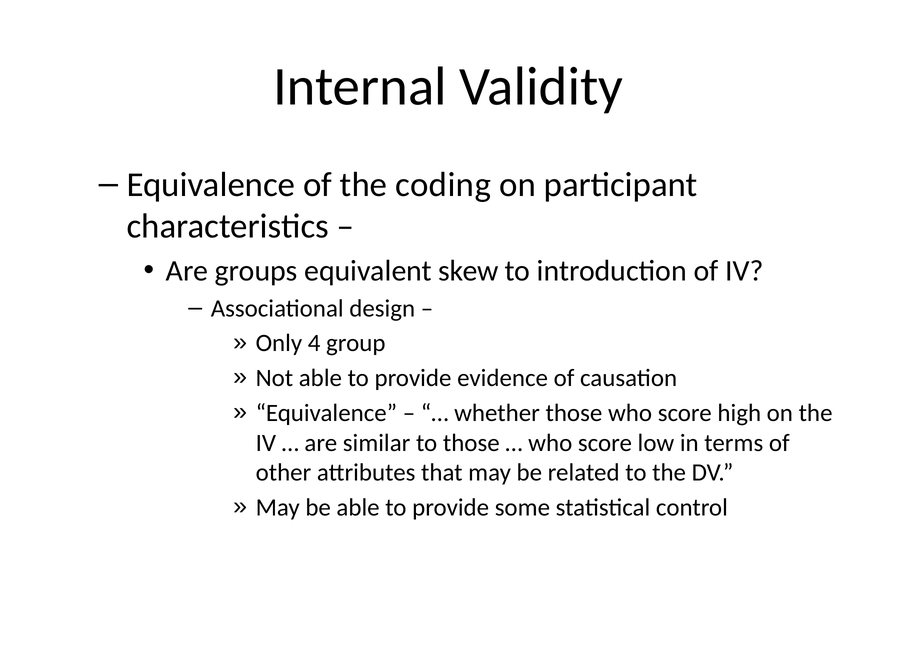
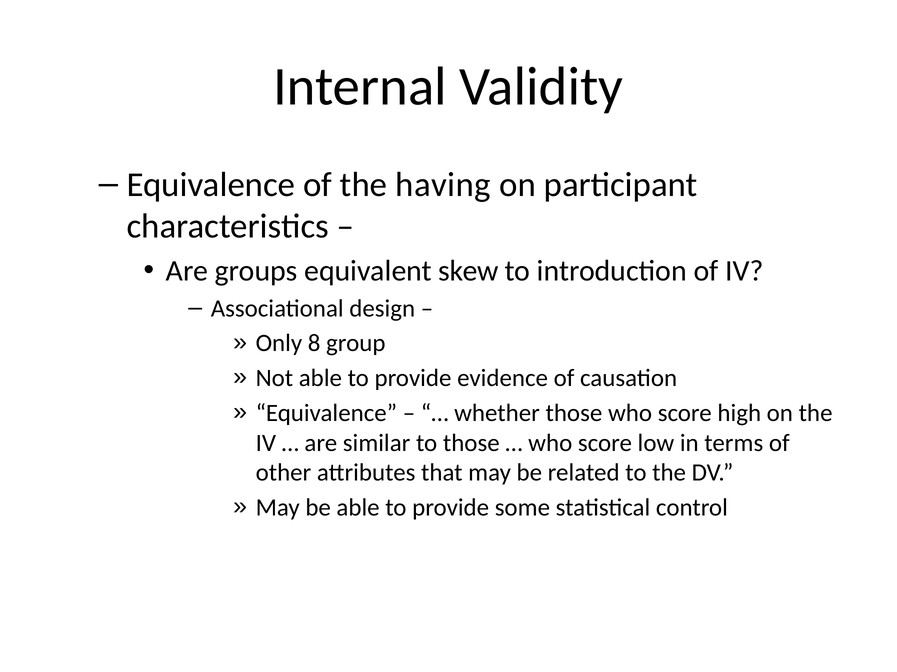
coding: coding -> having (443, 185)
4: 4 -> 8 (314, 344)
